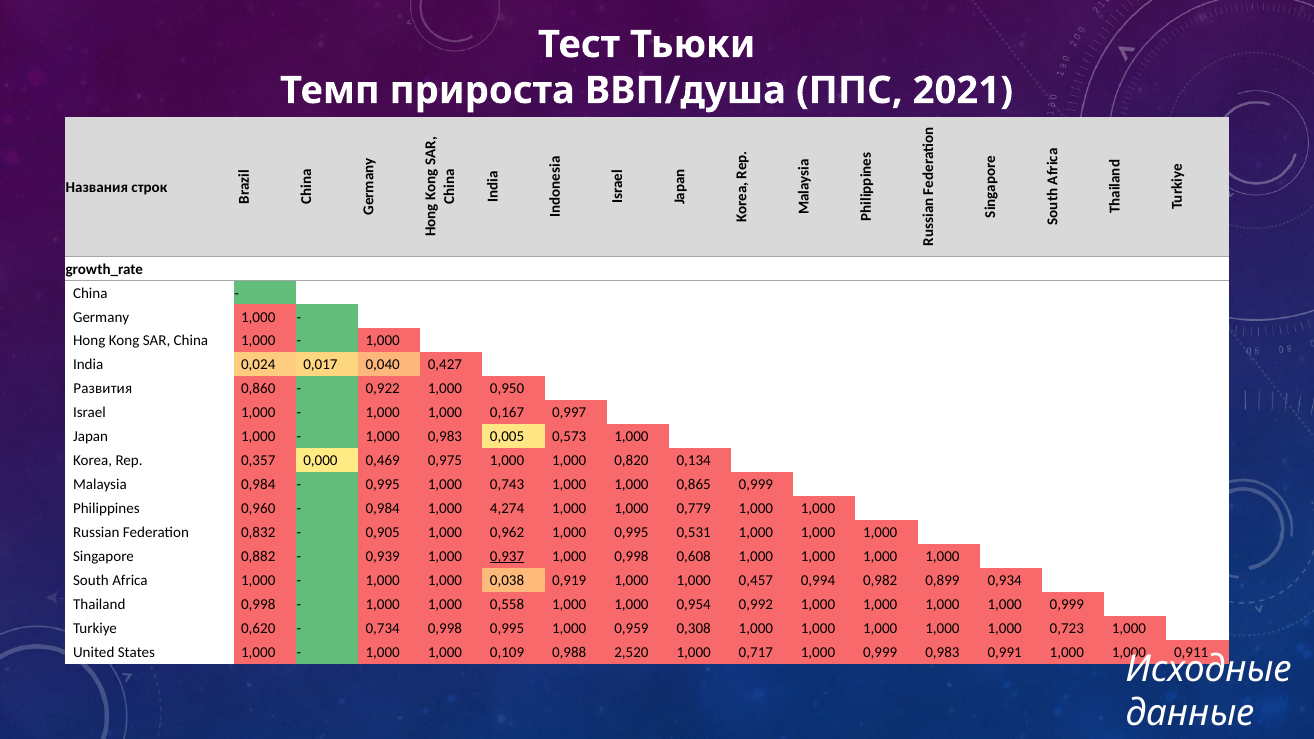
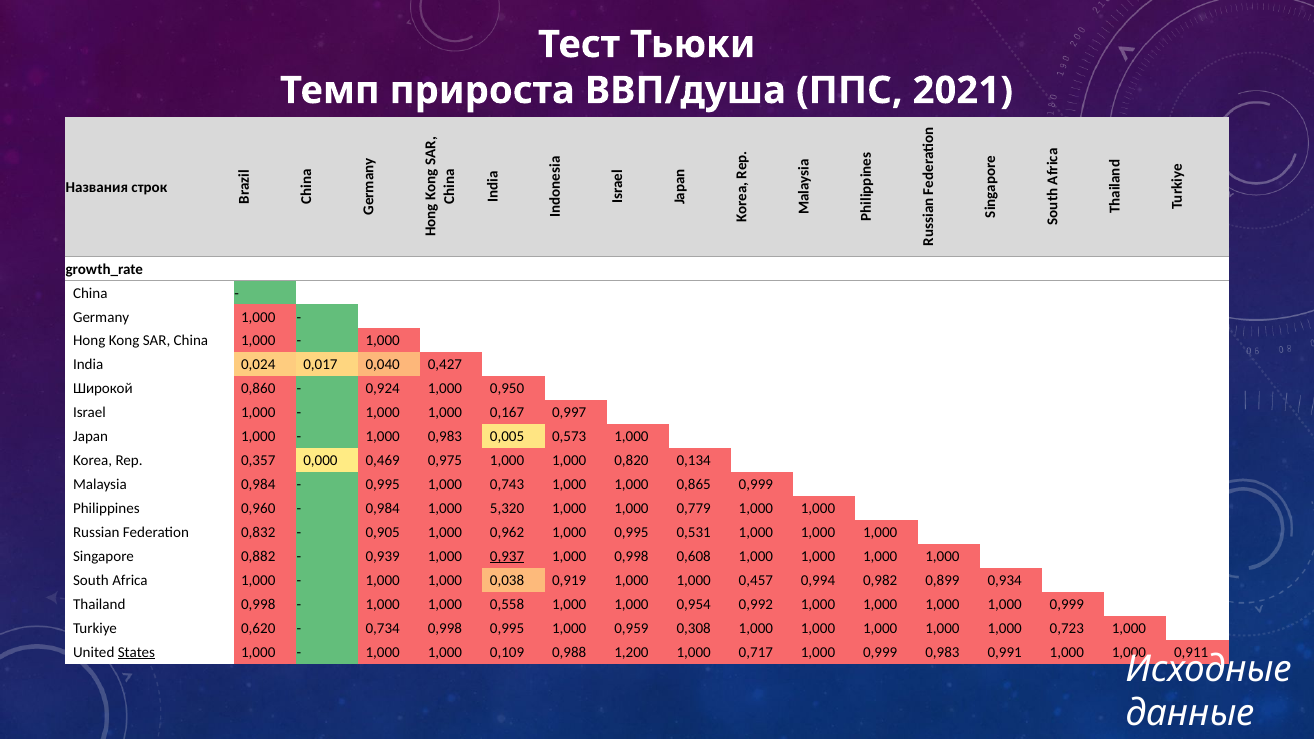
Развития: Развития -> Широкой (103, 389)
0,922: 0,922 -> 0,924 (383, 389)
4,274: 4,274 -> 5,320 (507, 509)
States underline: none -> present (136, 652)
2,520: 2,520 -> 1,200 (631, 652)
